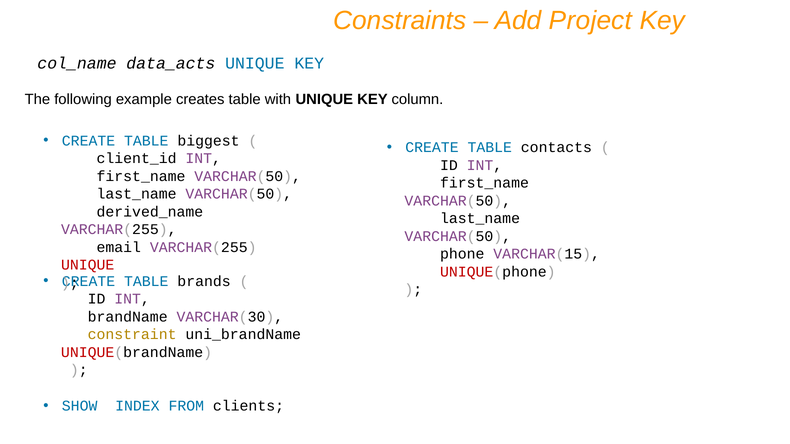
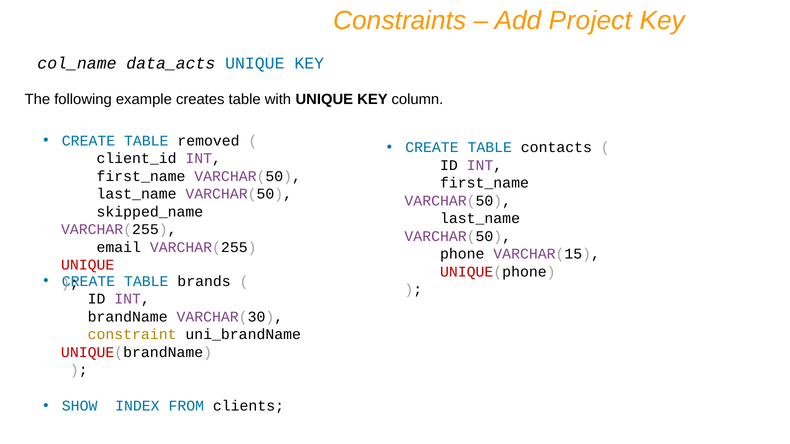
biggest: biggest -> removed (209, 141)
derived_name: derived_name -> skipped_name (150, 212)
